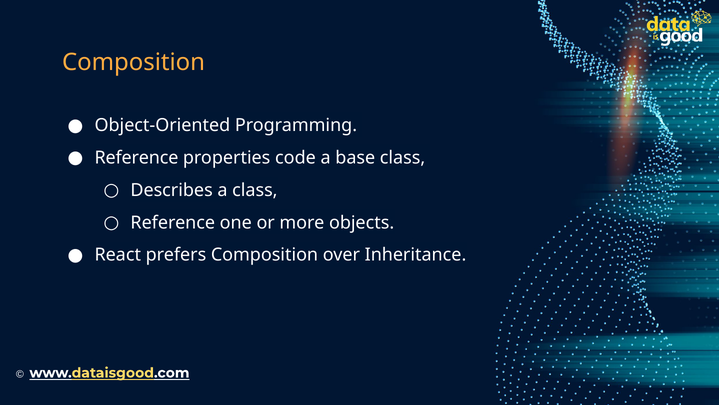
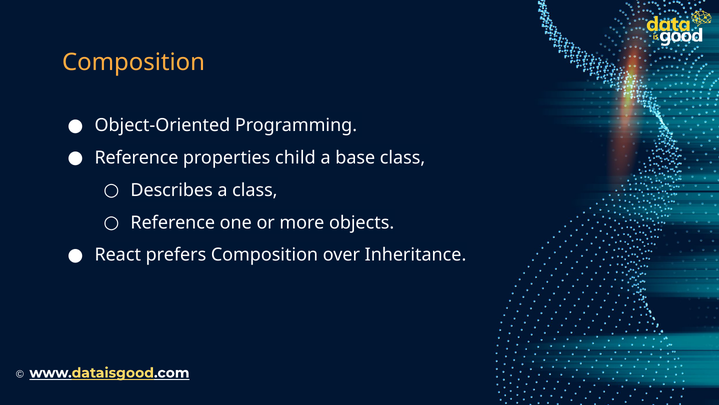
code: code -> child (295, 158)
